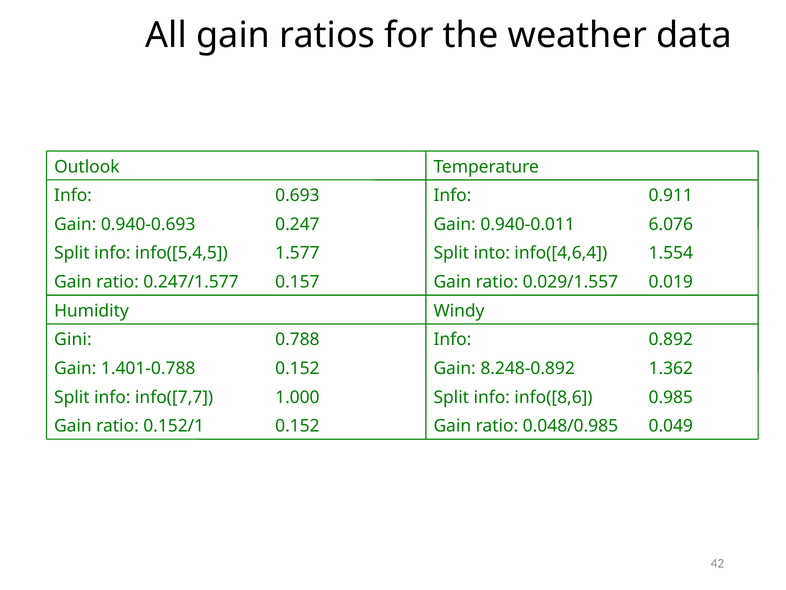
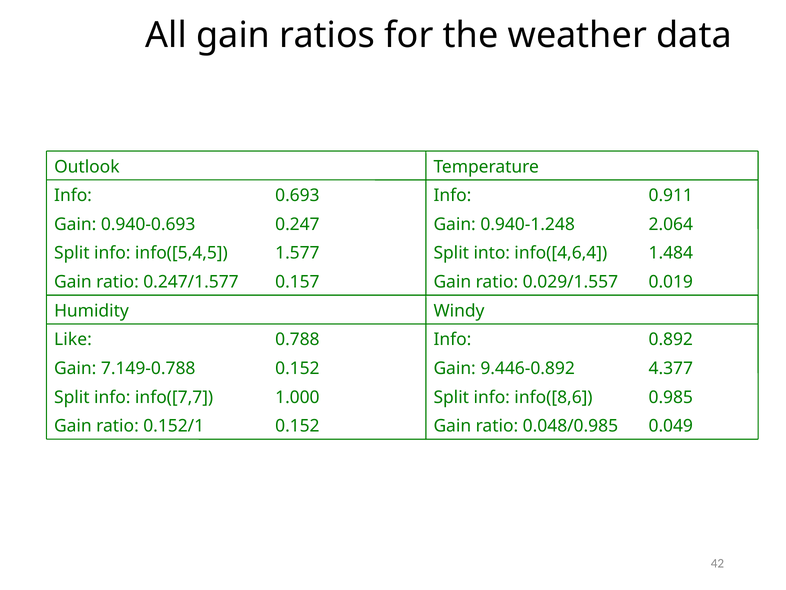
0.940-0.011: 0.940-0.011 -> 0.940-1.248 (528, 224)
6.076: 6.076 -> 2.064 (671, 224)
1.554: 1.554 -> 1.484 (671, 253)
Gini: Gini -> Like (73, 339)
1.401-0.788: 1.401-0.788 -> 7.149-0.788 (148, 368)
8.248-0.892: 8.248-0.892 -> 9.446-0.892 (528, 368)
1.362: 1.362 -> 4.377 (671, 368)
